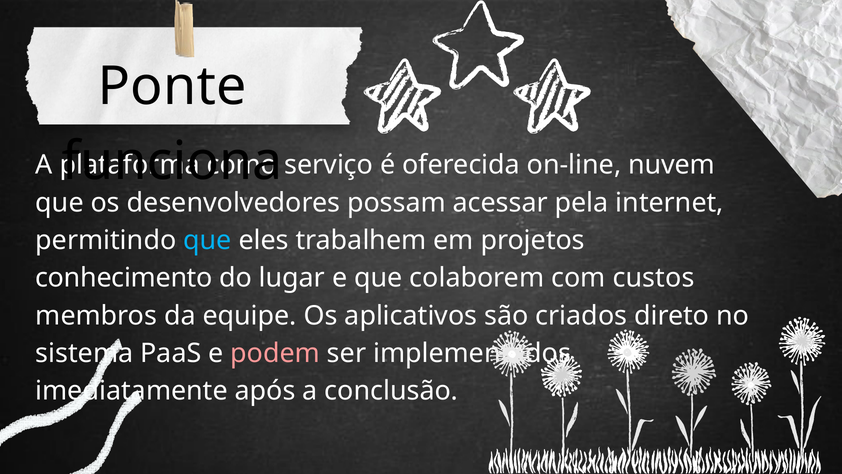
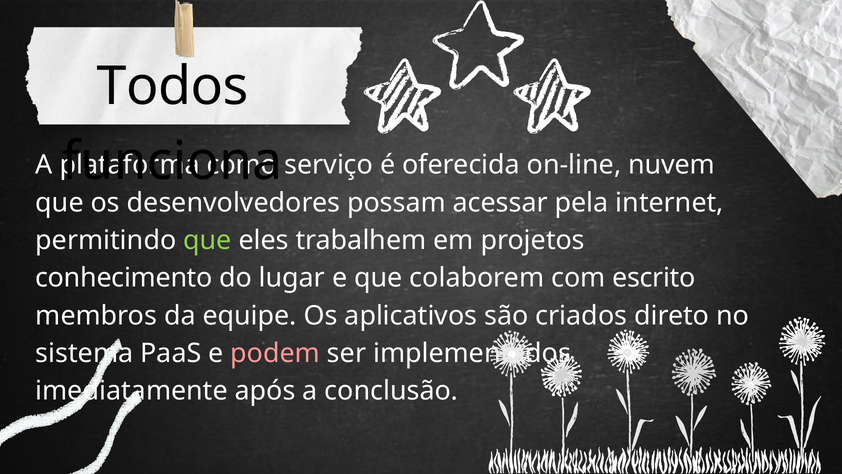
Ponte: Ponte -> Todos (173, 86)
que colour: light blue -> light green (207, 240)
custos: custos -> escrito (654, 278)
